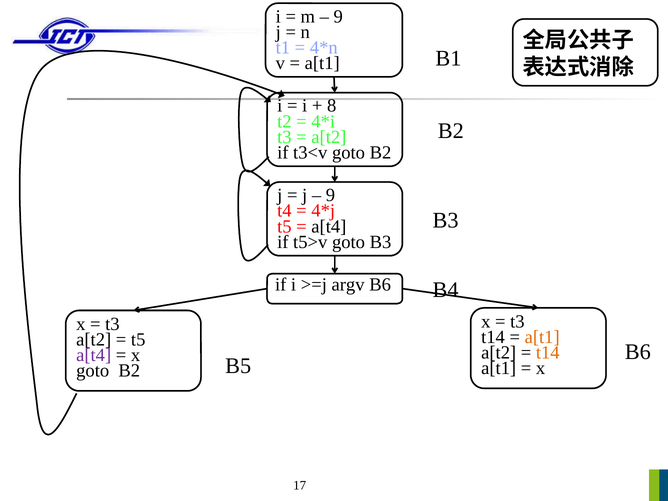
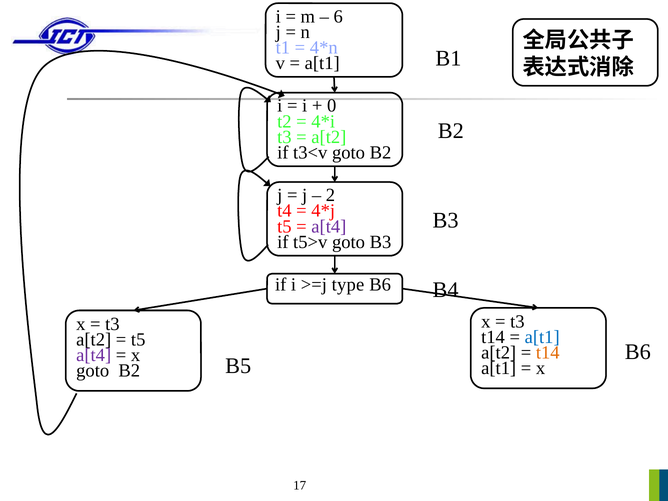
9: 9 -> 6 (338, 16)
8: 8 -> 0 (332, 106)
9: 9 -> 2 (330, 195)
a[t4 colour: black -> purple (329, 226)
argv: argv -> type (348, 285)
a[t1 colour: orange -> blue (542, 337)
